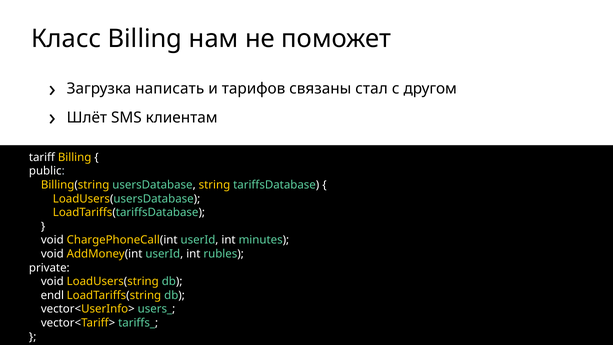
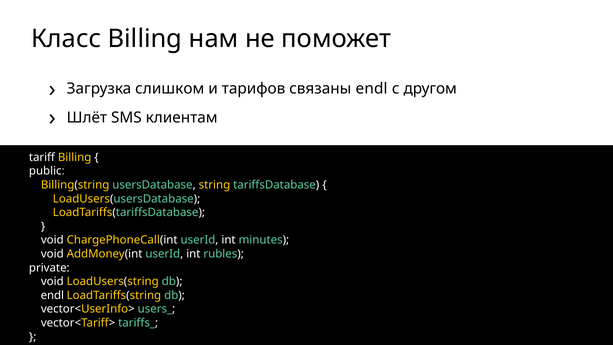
написать: написать -> слишком (170, 89)
связаны стал: стал -> endl (372, 89)
